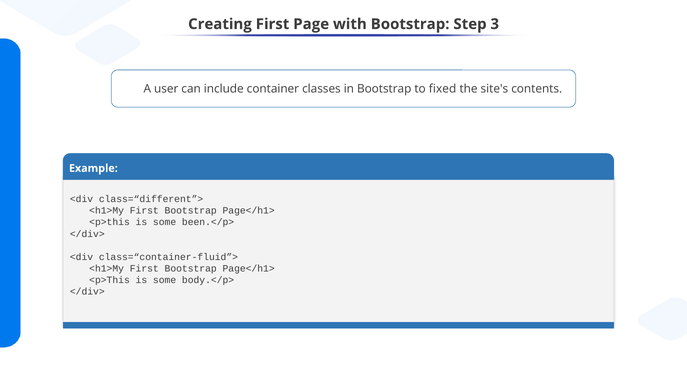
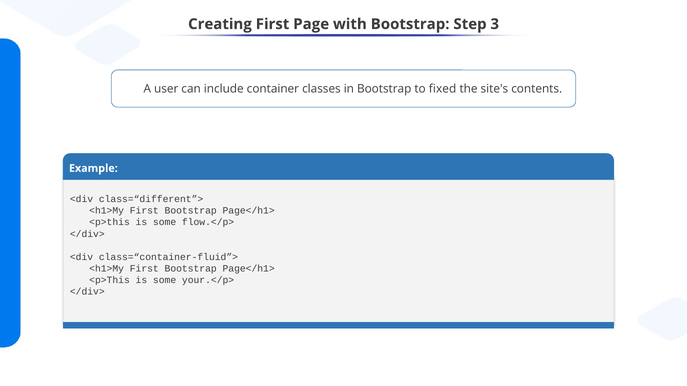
been.</p>: been.</p> -> flow.</p> (208, 223)
body.</p>: body.</p> -> your.</p> (208, 281)
